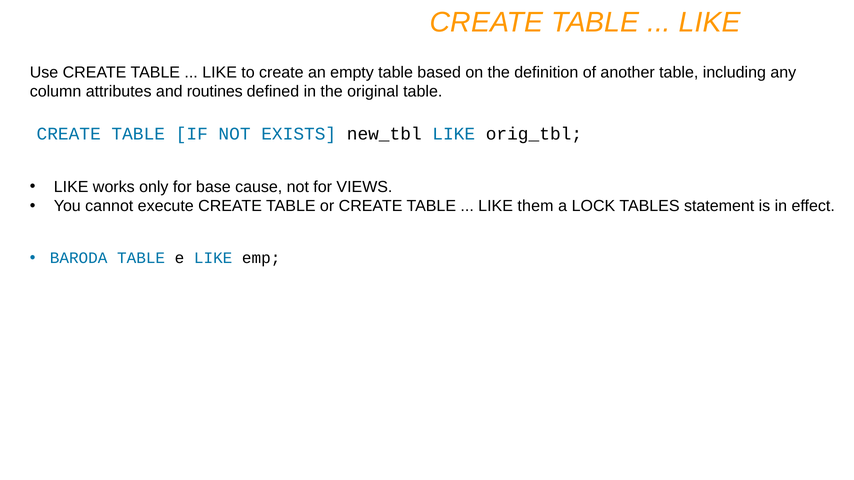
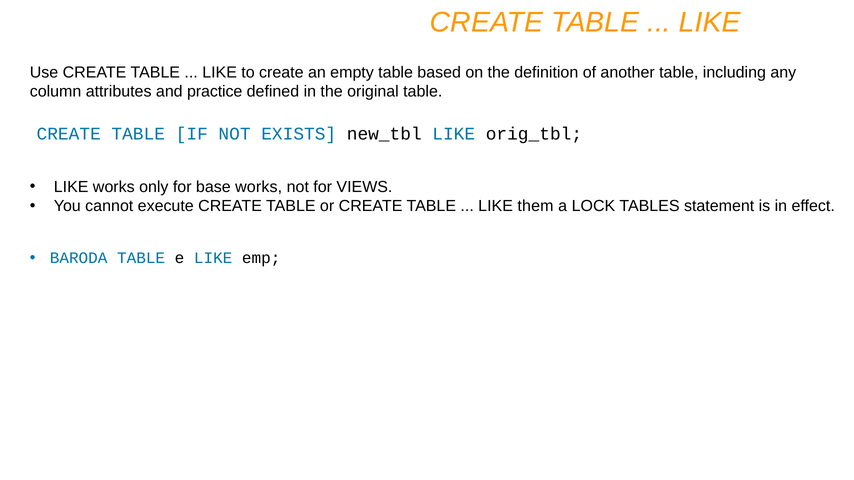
routines: routines -> practice (215, 92)
base cause: cause -> works (259, 187)
